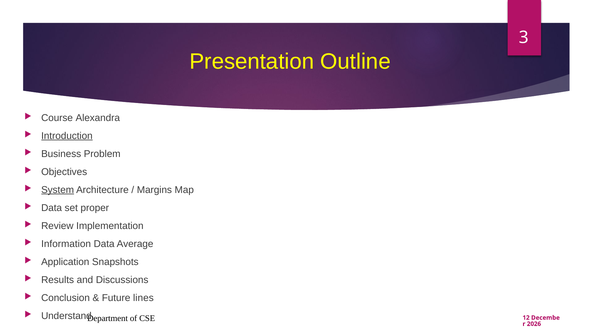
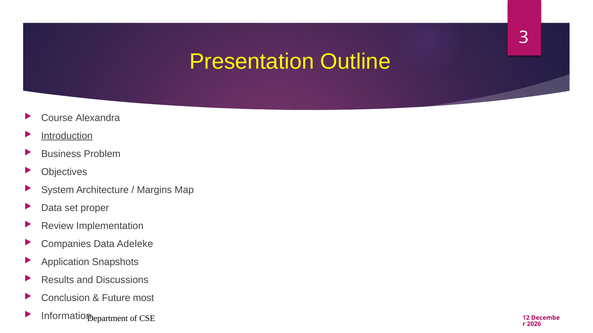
System underline: present -> none (58, 190)
Information: Information -> Companies (66, 244)
Average: Average -> Adeleke (135, 244)
lines: lines -> most (143, 298)
Understand: Understand -> Information (66, 316)
